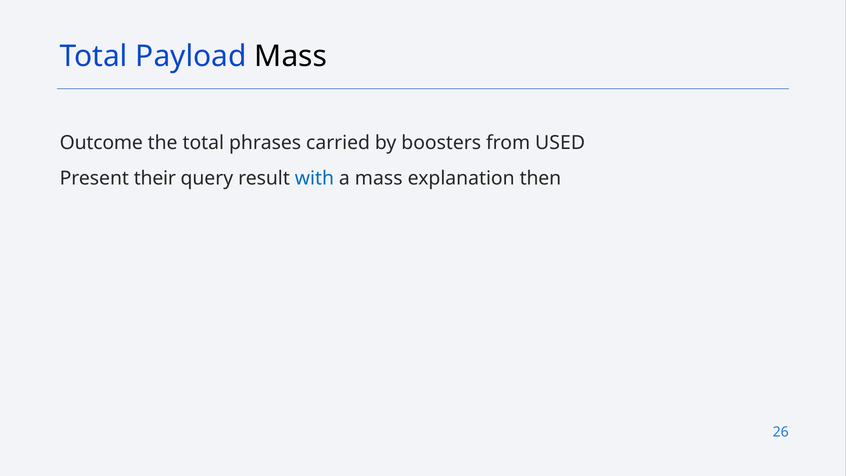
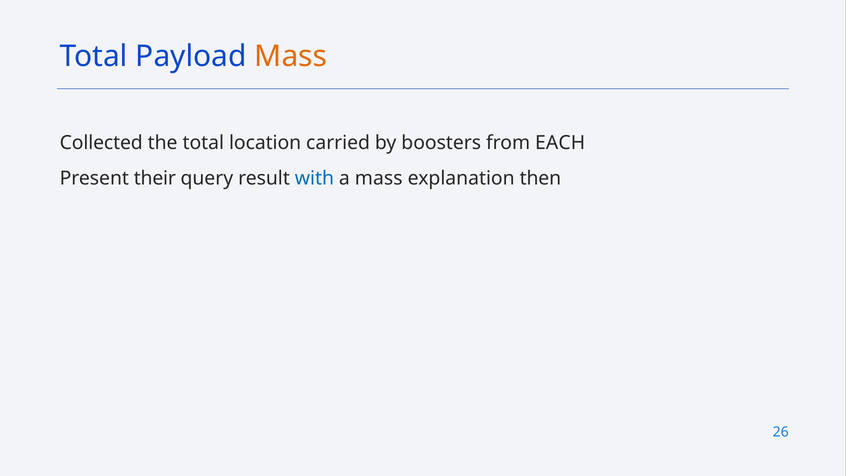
Mass colour: black -> orange (291, 57)
Outcome: Outcome -> Collected (101, 143)
phrases: phrases -> location (265, 143)
USED: USED -> EACH (560, 143)
